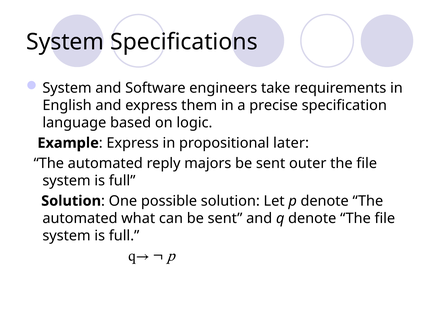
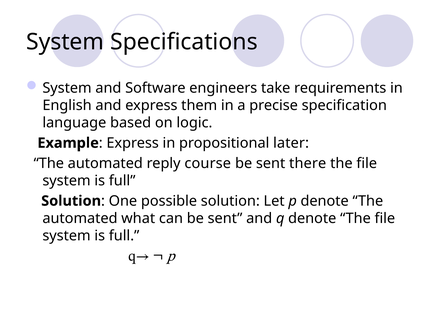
majors: majors -> course (208, 163)
outer: outer -> there (308, 163)
